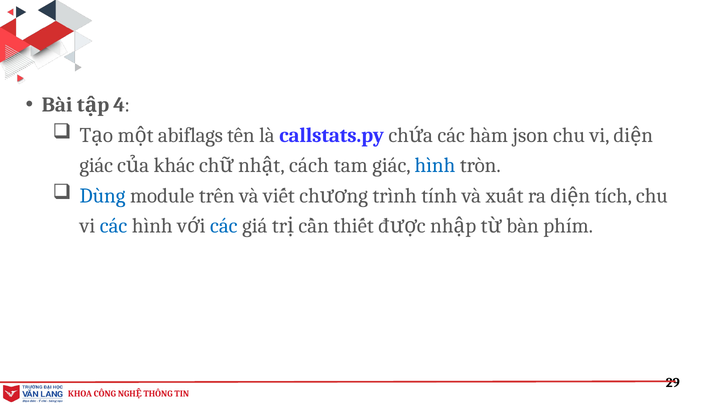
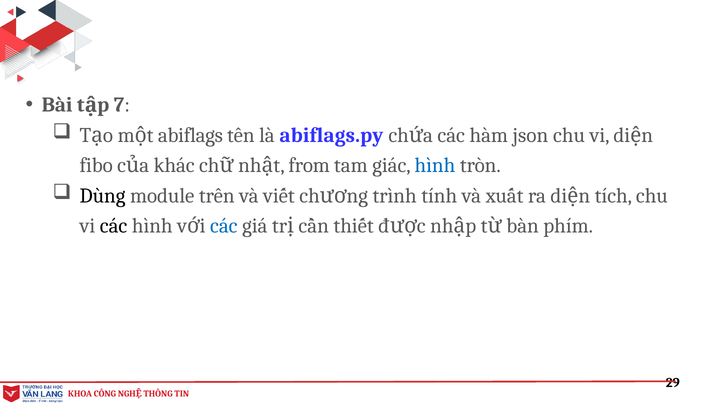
4: 4 -> 7 (119, 105)
callstats.py: callstats.py -> abiflags.py (331, 135)
giác: giác -> fibo (96, 165)
cách: cách -> from (309, 165)
Dùng colour: blue -> black (103, 195)
các colour: blue -> black (114, 226)
